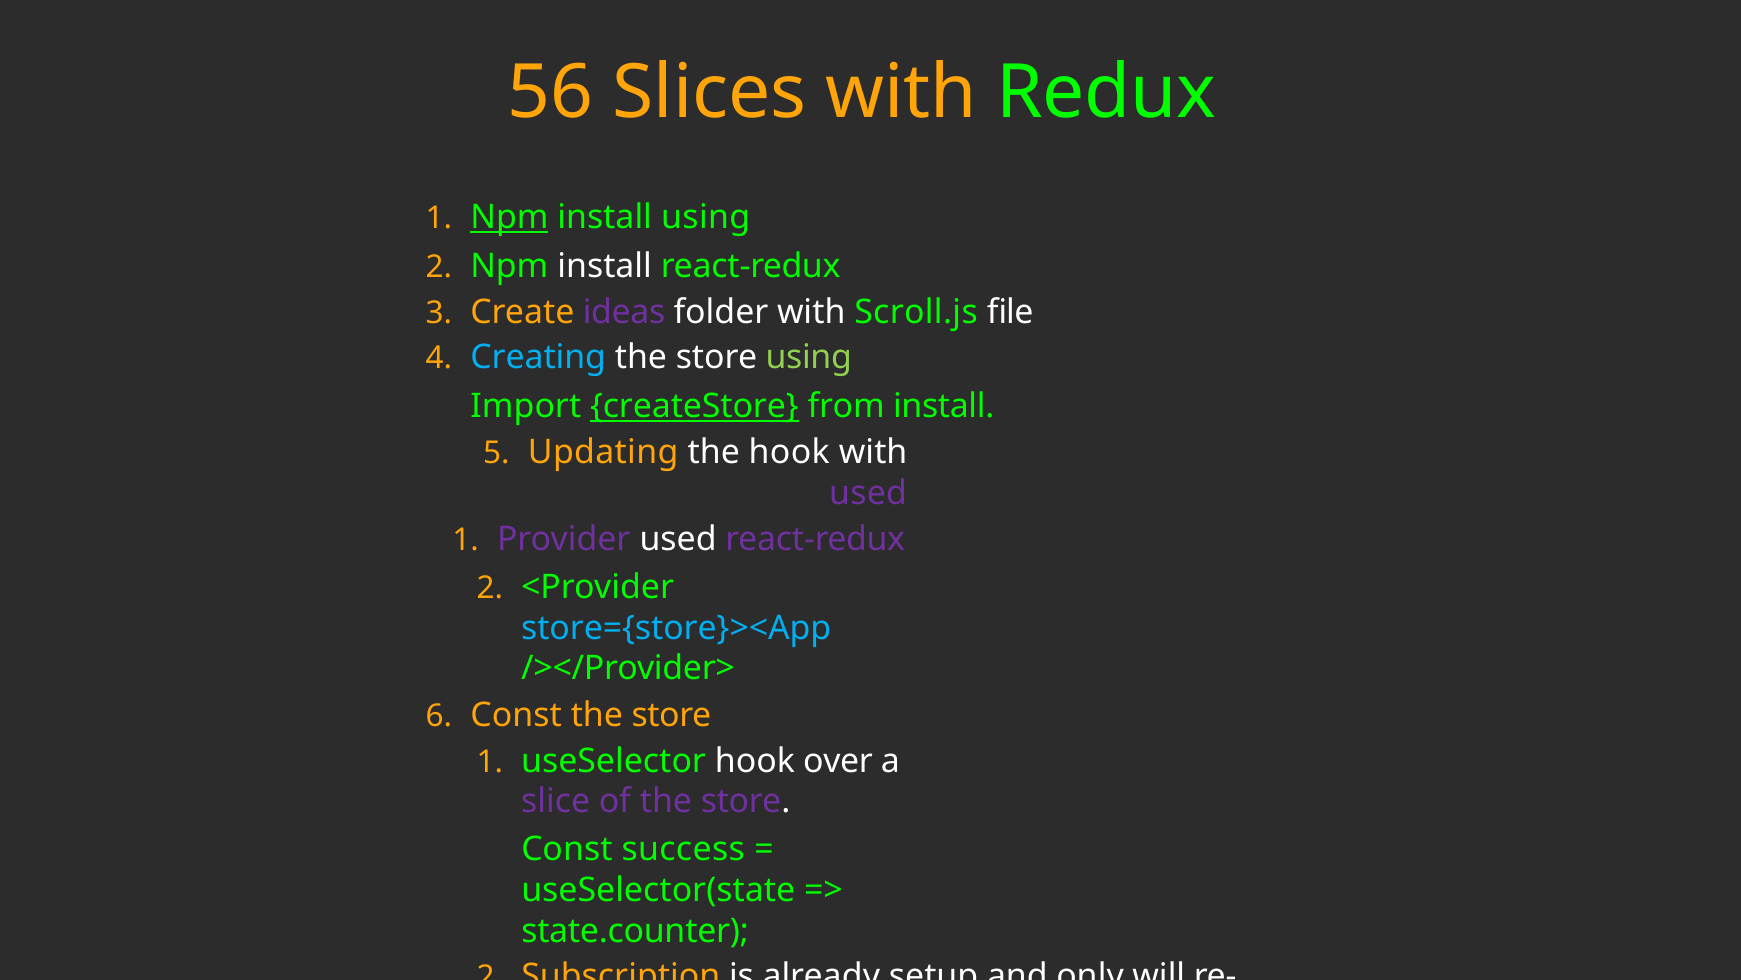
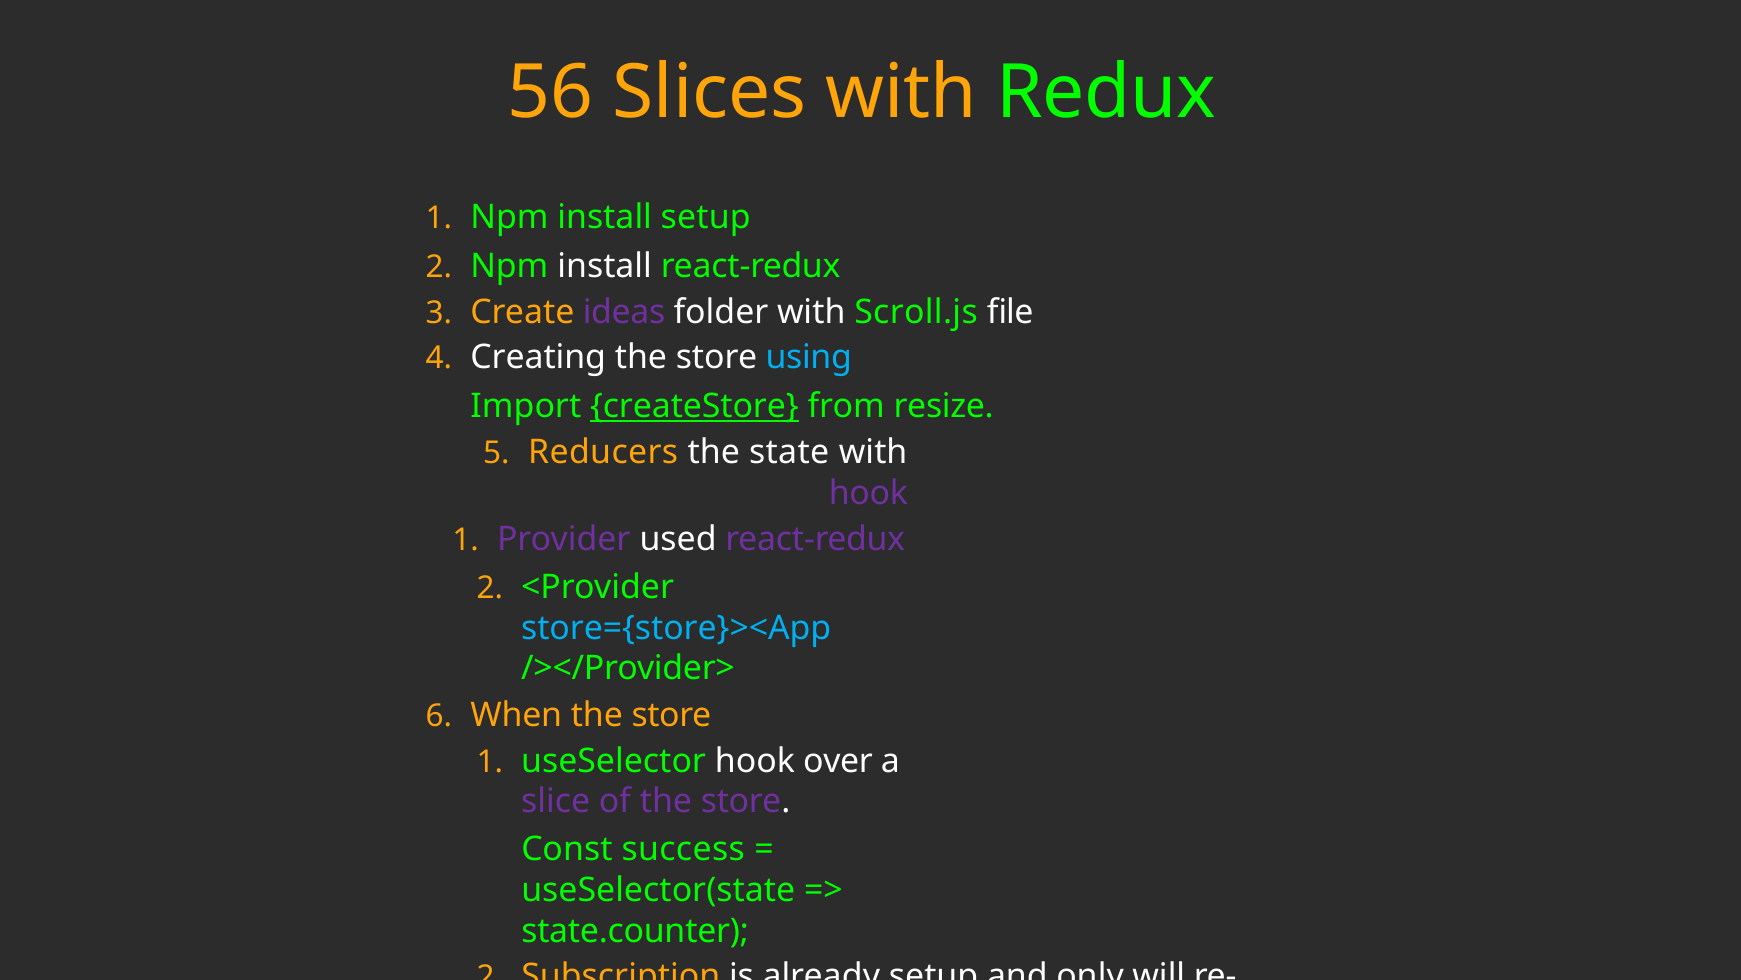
Npm underline: present -> none (509, 218)
install using: using -> setup (706, 218)
Creating colour: light blue -> white (538, 358)
using colour: light green -> light blue (809, 358)
from install: install -> resize (944, 406)
Updating: Updating -> Reducers (603, 452)
the hook: hook -> state (789, 452)
used: used -> hook (868, 493)
Const: Const -> When (516, 715)
